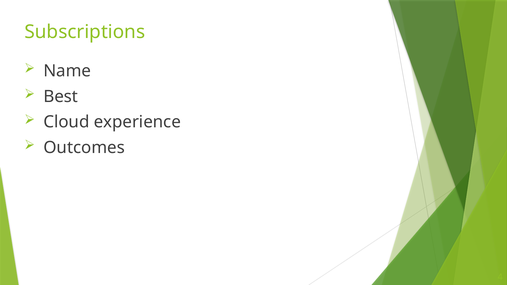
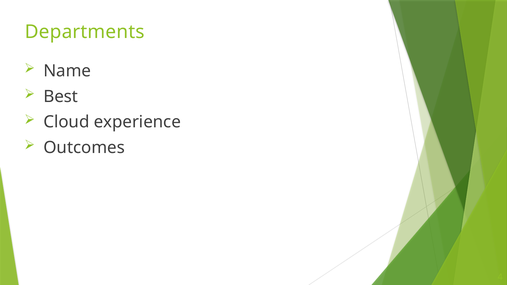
Subscriptions: Subscriptions -> Departments (85, 32)
